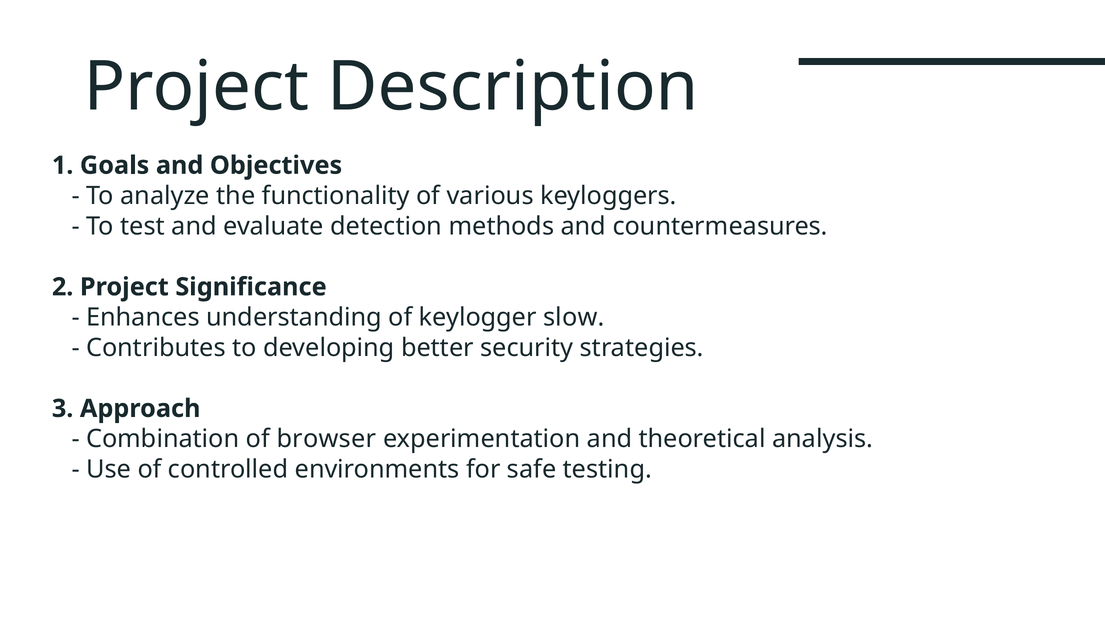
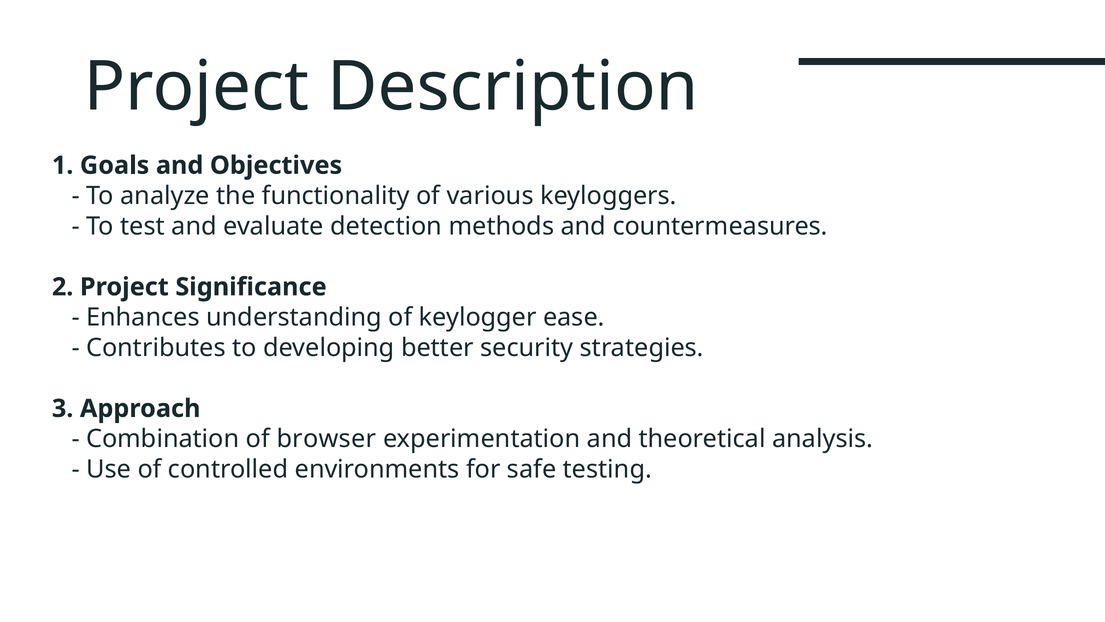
slow: slow -> ease (574, 317)
